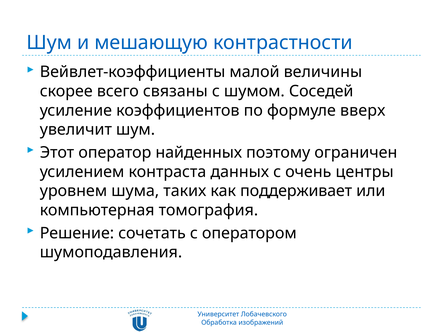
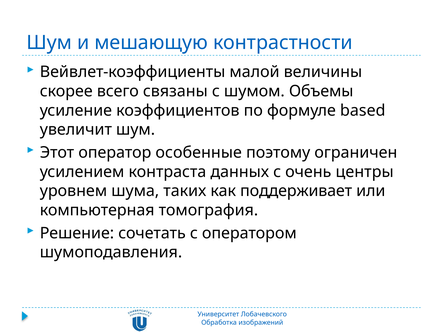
Соседей: Соседей -> Объемы (321, 91)
вверх: вверх -> based (363, 110)
найденных: найденных -> особенные (199, 153)
